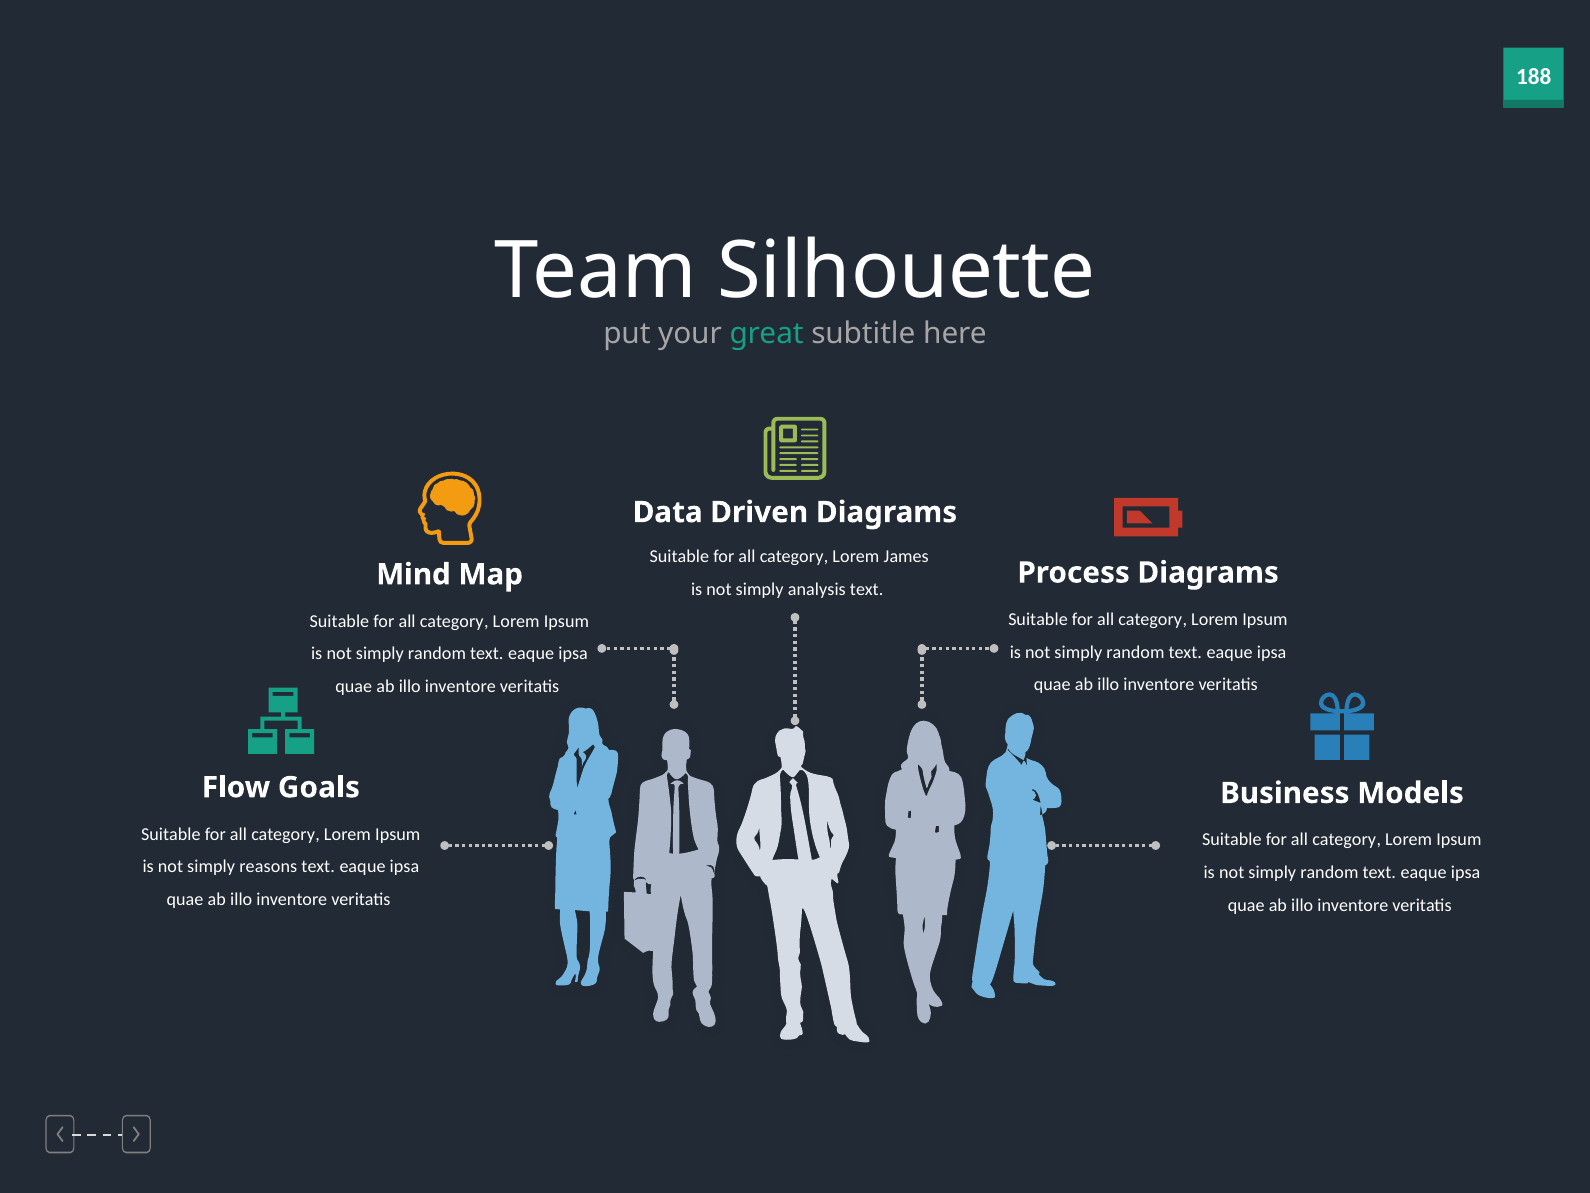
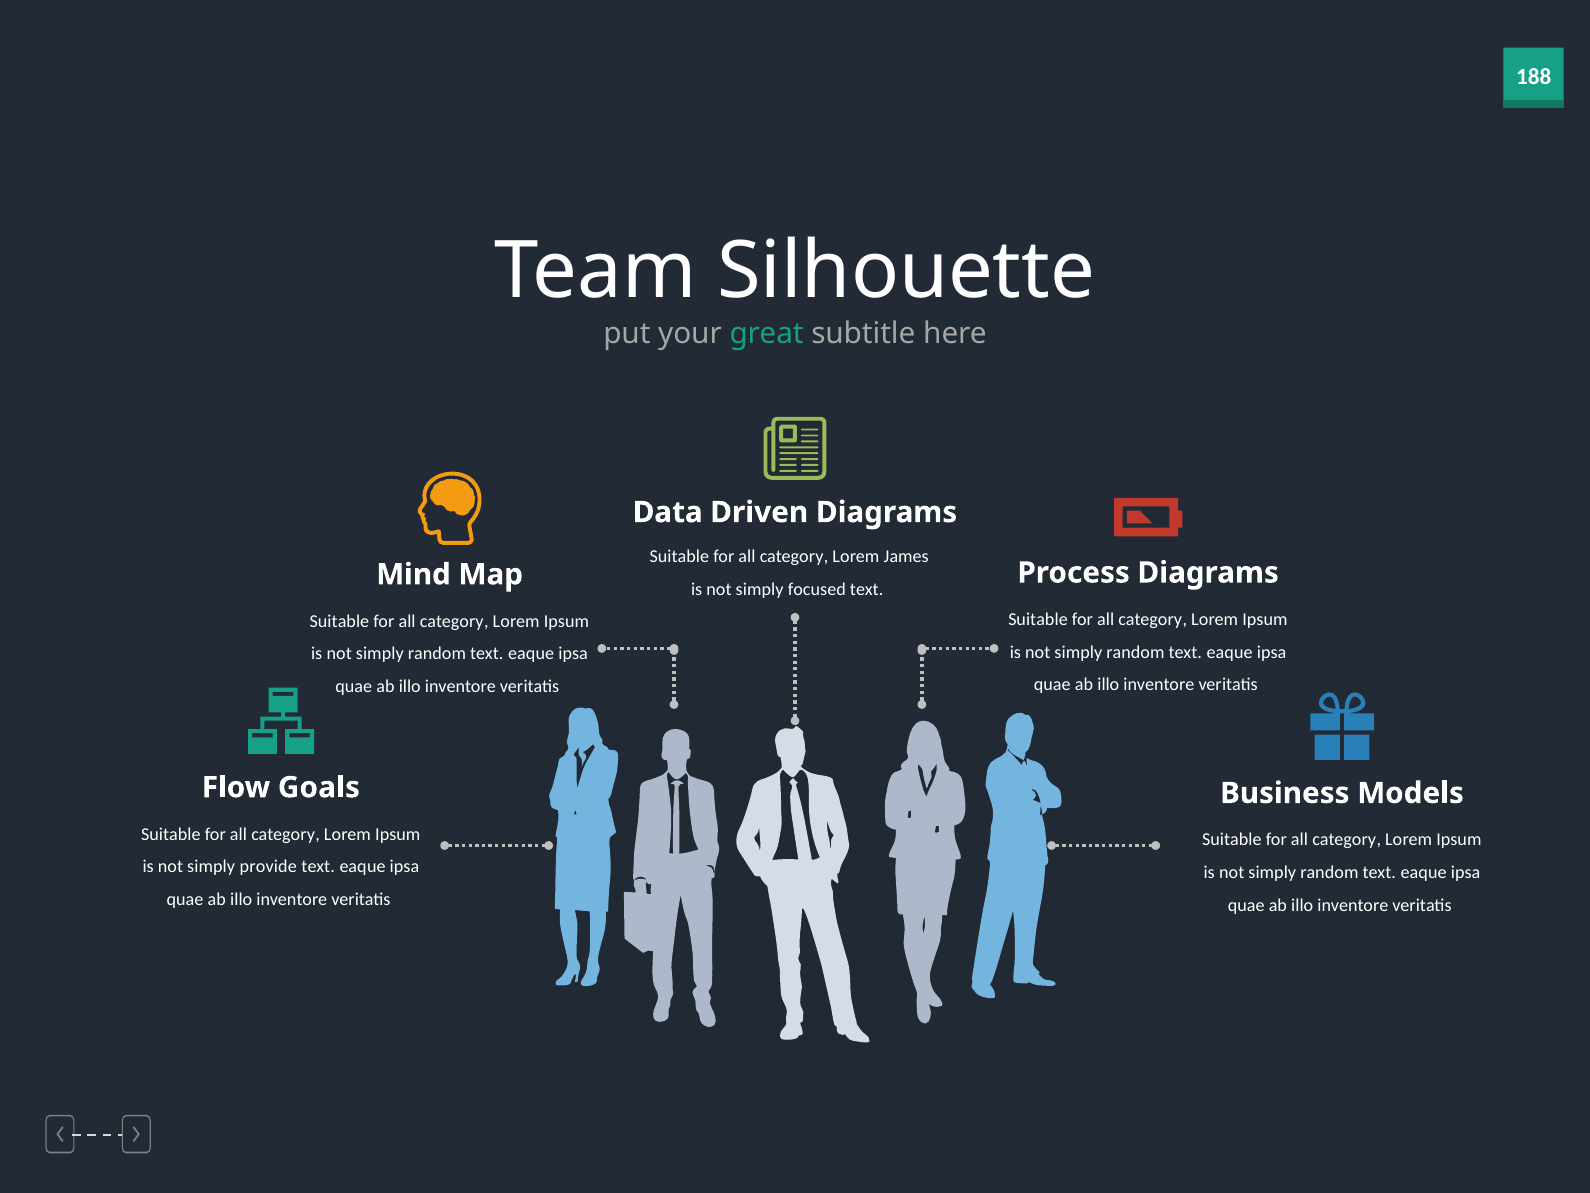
analysis: analysis -> focused (817, 590)
reasons: reasons -> provide (268, 867)
